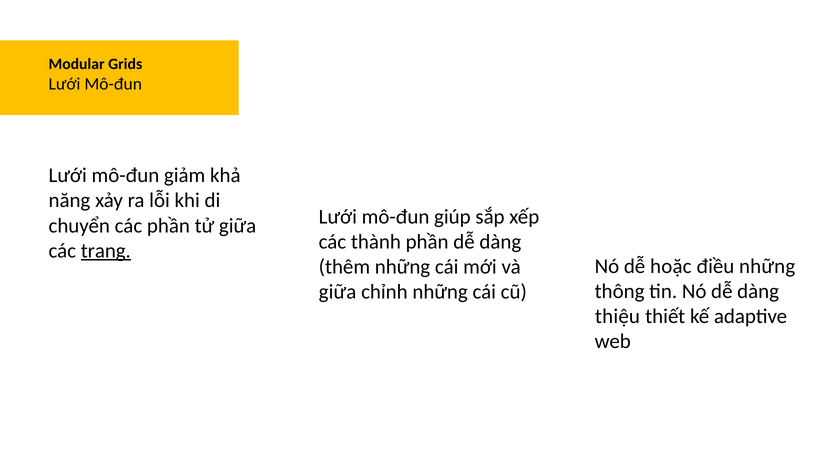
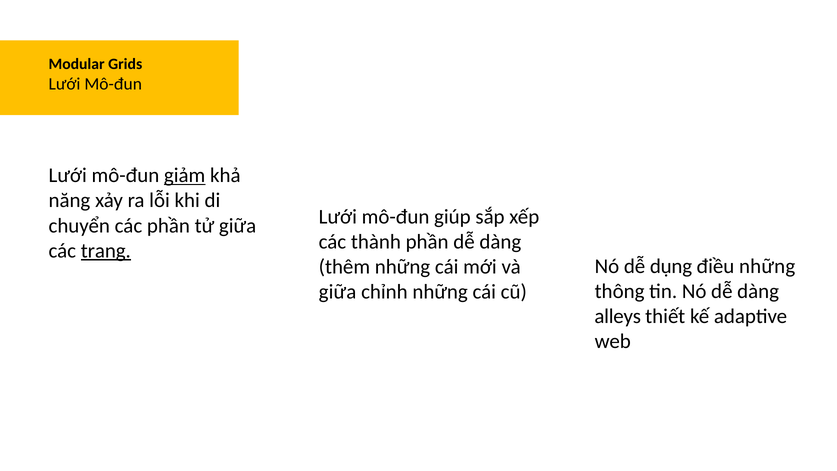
giảm underline: none -> present (185, 175)
hoặc: hoặc -> dụng (671, 266)
thiệu: thiệu -> alleys (618, 316)
